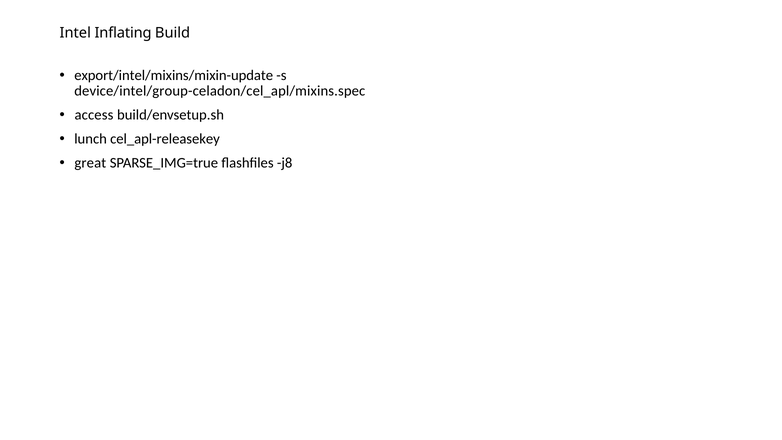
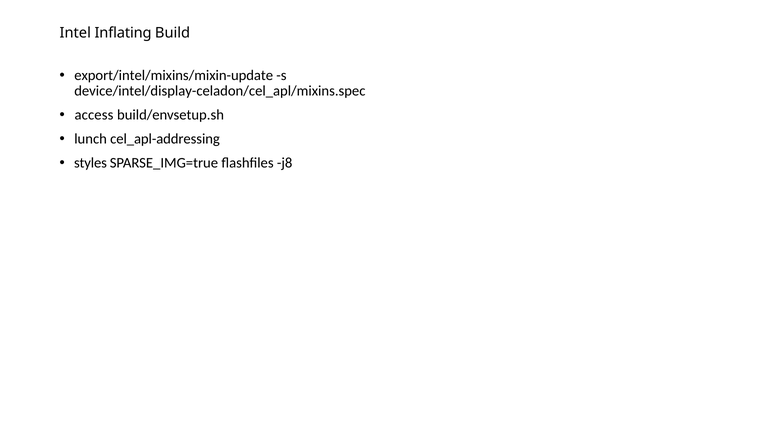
device/intel/group-celadon/cel_apl/mixins.spec: device/intel/group-celadon/cel_apl/mixins.spec -> device/intel/display-celadon/cel_apl/mixins.spec (220, 91)
cel_apl-releasekey: cel_apl-releasekey -> cel_apl-addressing (165, 139)
great: great -> styles (90, 163)
